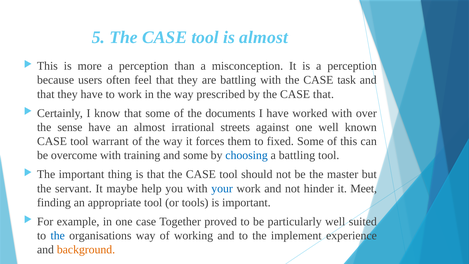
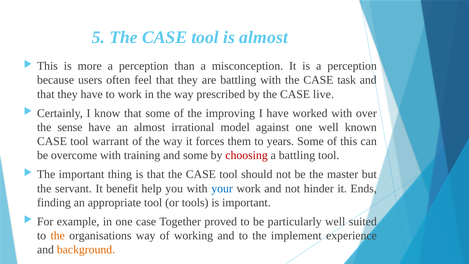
CASE that: that -> live (323, 94)
documents: documents -> improving (230, 113)
streets: streets -> model (235, 127)
fixed: fixed -> years (280, 141)
choosing colour: blue -> red (247, 155)
maybe: maybe -> benefit (122, 188)
Meet: Meet -> Ends (364, 188)
the colour: blue -> orange (58, 235)
